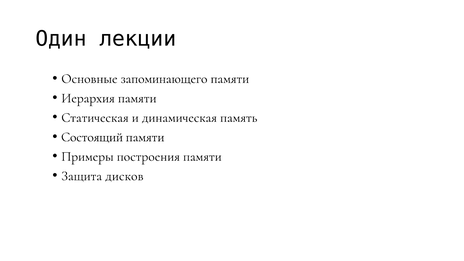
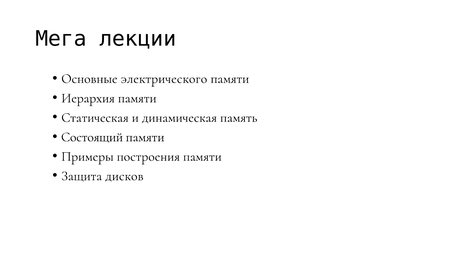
Один: Один -> Мега (61, 39)
запоминающего: запоминающего -> электрического (164, 78)
